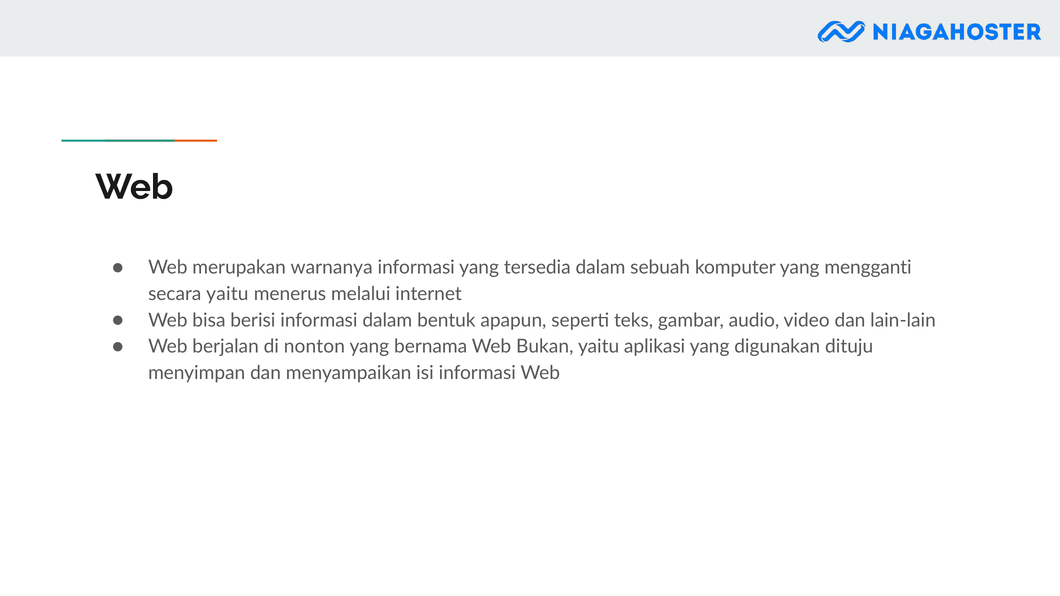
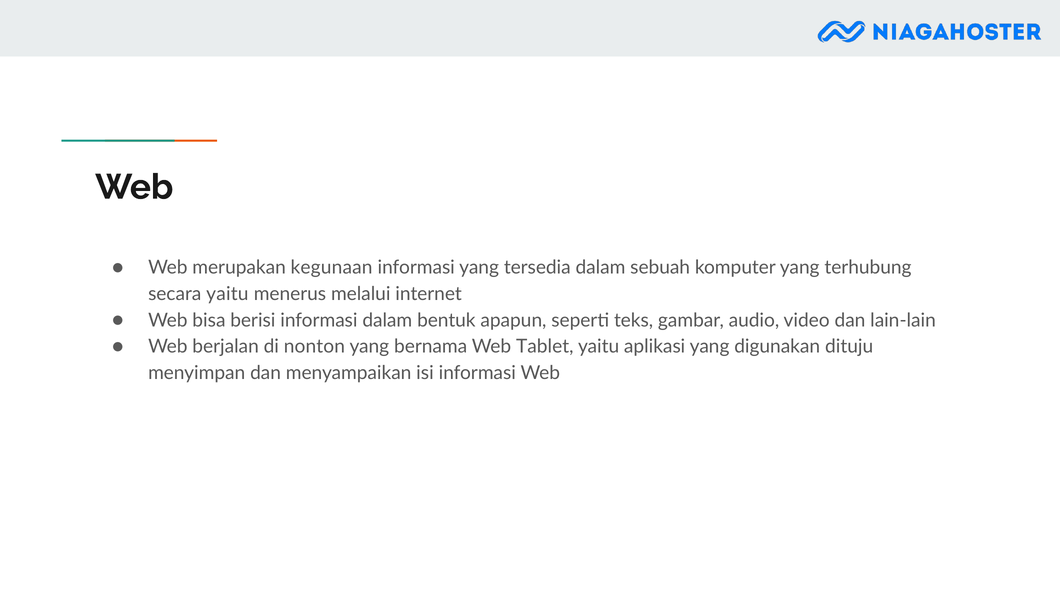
warnanya: warnanya -> kegunaan (332, 268)
mengganti: mengganti -> terhubung (868, 268)
Bukan: Bukan -> Tablet (545, 347)
